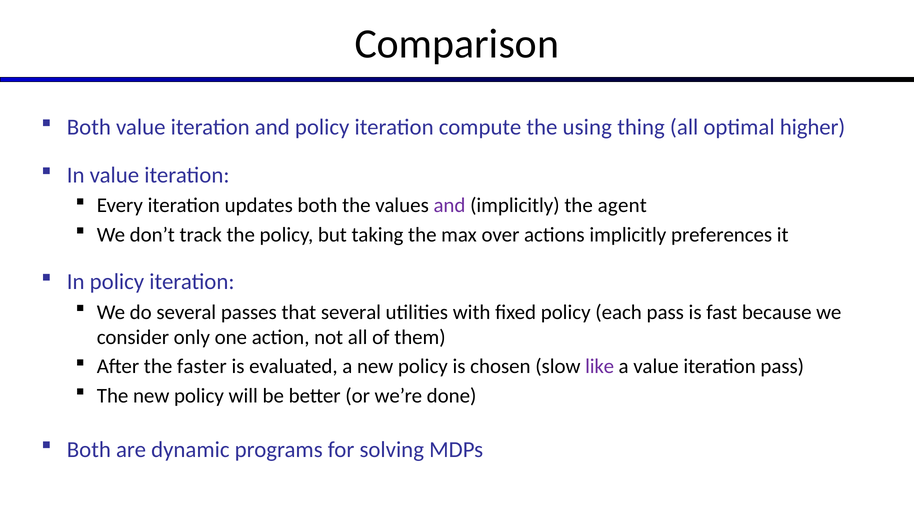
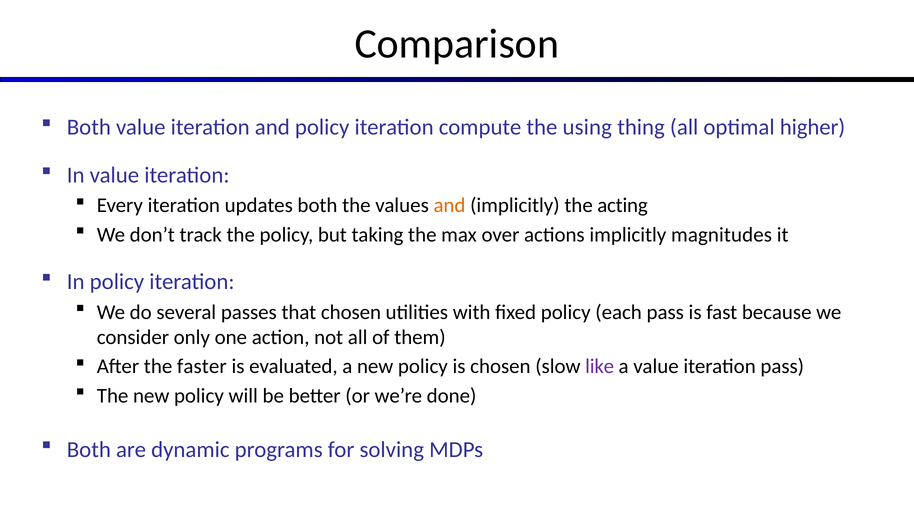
and colour: purple -> orange (449, 206)
agent: agent -> acting (623, 206)
preferences: preferences -> magnitudes (722, 235)
that several: several -> chosen (351, 312)
